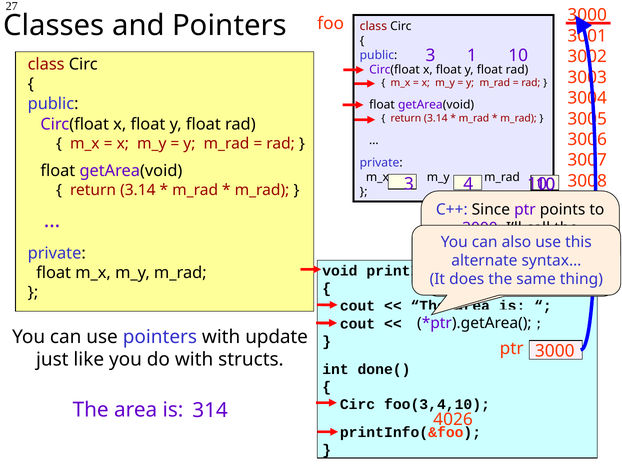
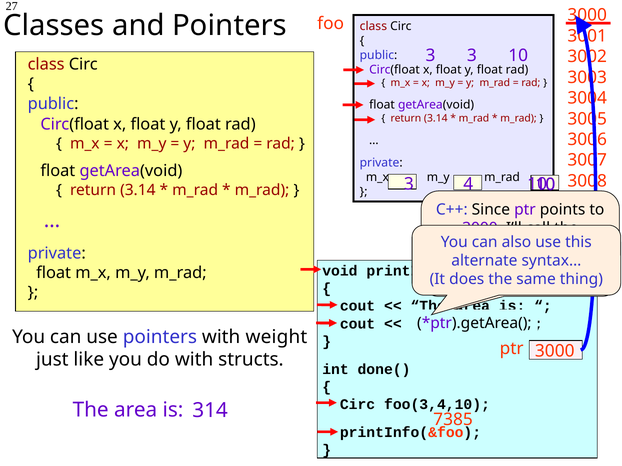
3 1: 1 -> 3 (472, 55)
update: update -> weight (276, 337)
4026: 4026 -> 7385 (453, 420)
